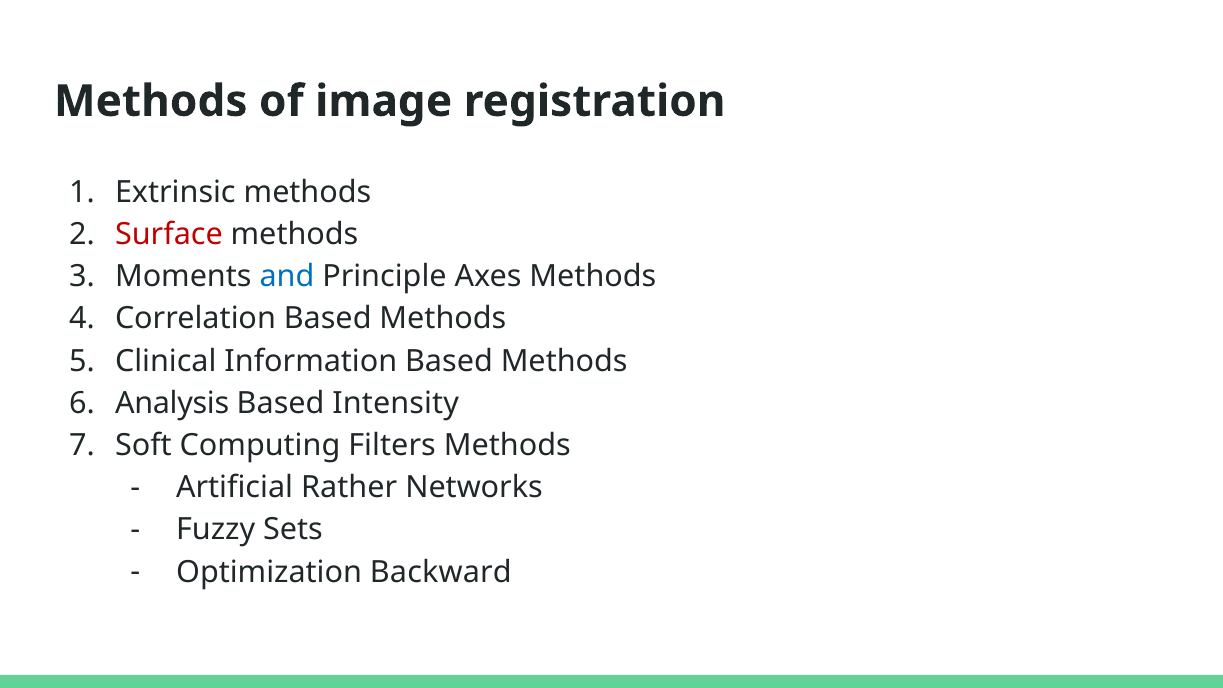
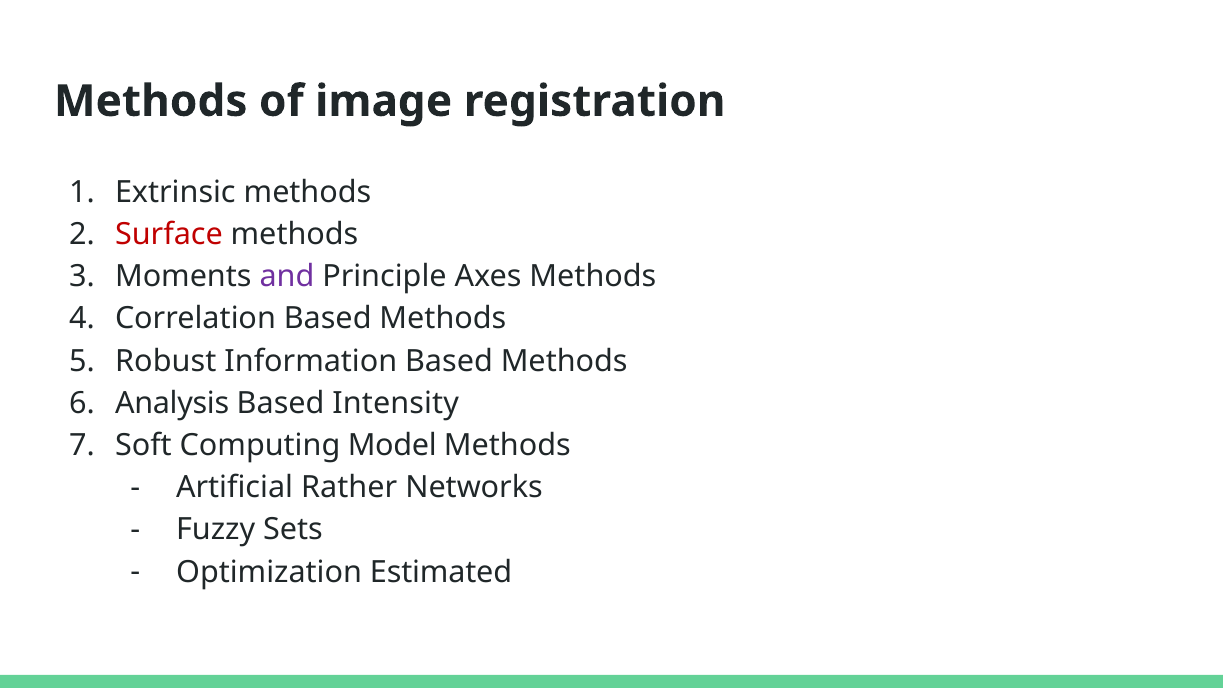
and colour: blue -> purple (287, 277)
Clinical: Clinical -> Robust (166, 361)
Filters: Filters -> Model (392, 445)
Backward: Backward -> Estimated (441, 572)
